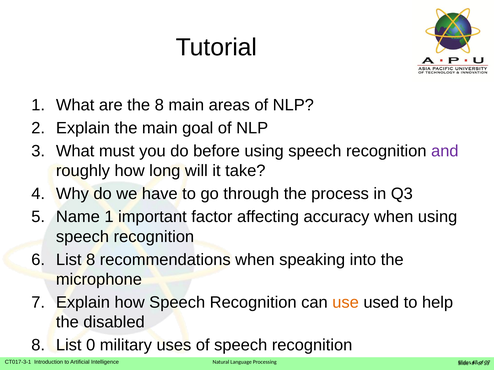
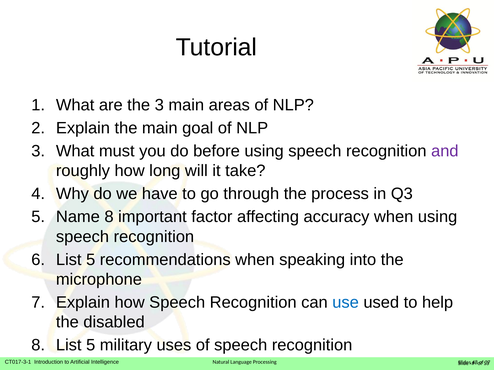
the 8: 8 -> 3 (159, 105)
Name 1: 1 -> 8 (109, 217)
8: 8 -> 5 (91, 260)
use colour: orange -> blue (346, 303)
0: 0 -> 5 (91, 346)
